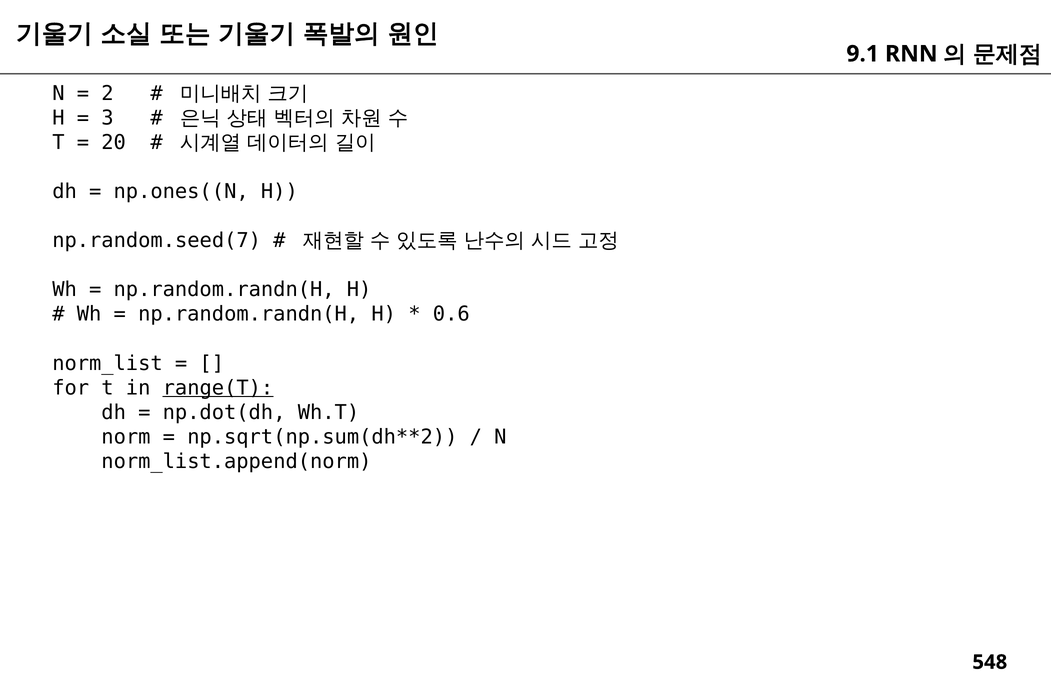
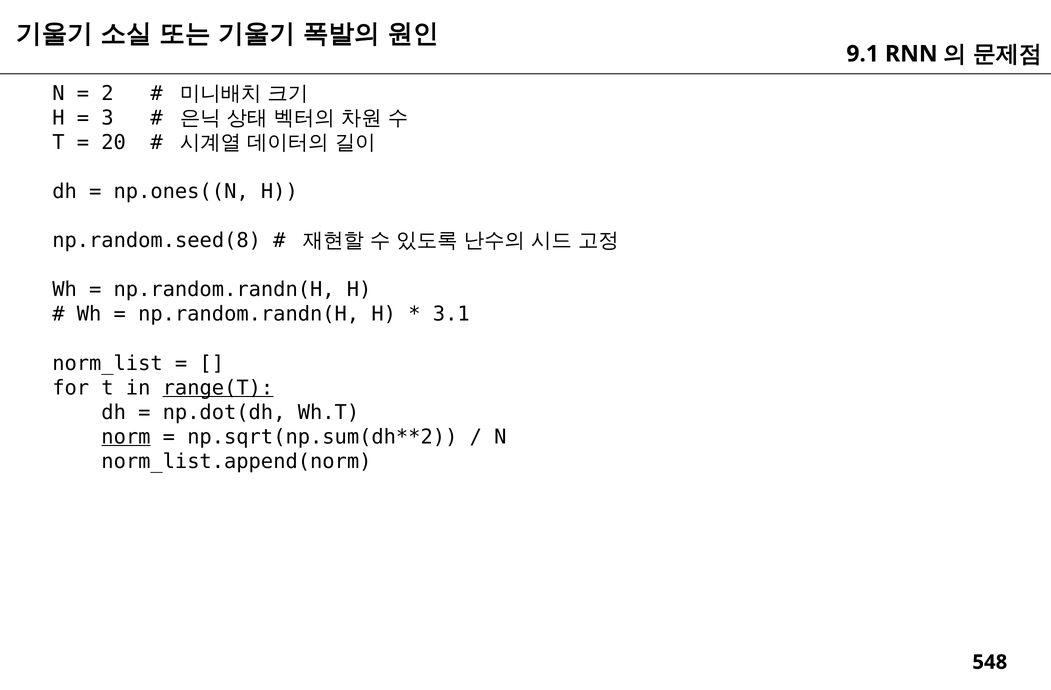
np.random.seed(7: np.random.seed(7 -> np.random.seed(8 (157, 241)
0.6: 0.6 -> 3.1 (451, 314)
norm underline: none -> present (126, 437)
